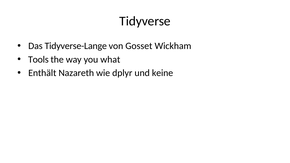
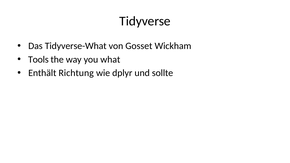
Tidyverse-Lange: Tidyverse-Lange -> Tidyverse-What (76, 46)
Nazareth: Nazareth -> Richtung (76, 73)
keine: keine -> sollte (163, 73)
